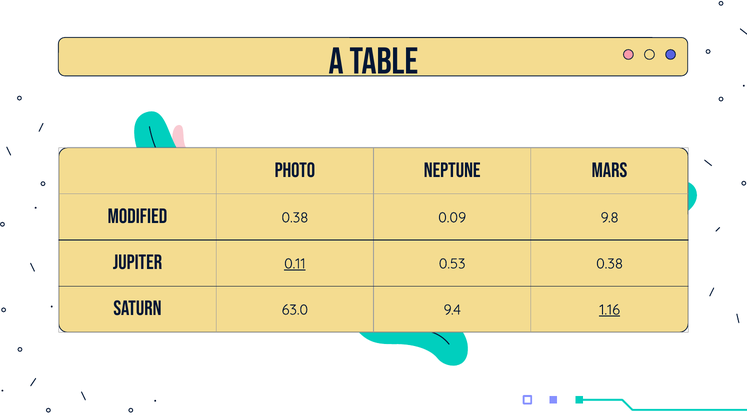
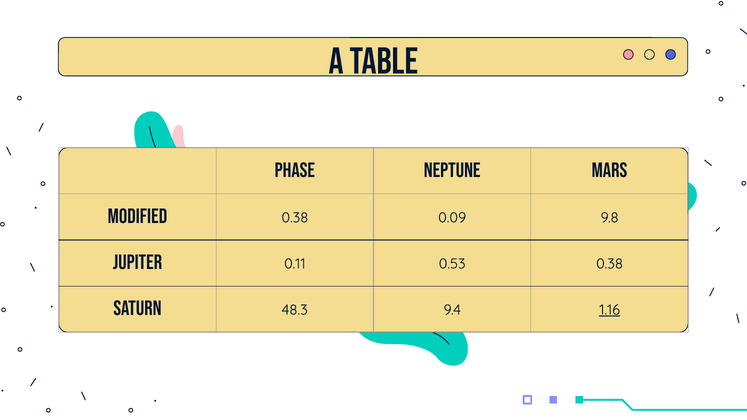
PHOTO: PHOTO -> PHASE (295, 170)
0.11 underline: present -> none (295, 264)
63.0: 63.0 -> 48.3 (295, 310)
